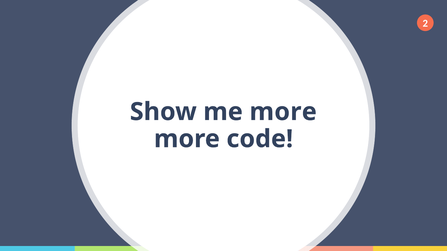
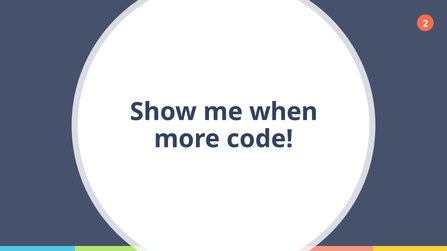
me more: more -> when (283, 112)
